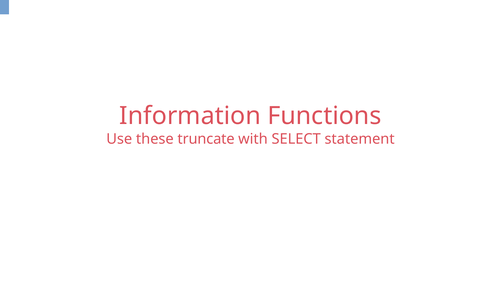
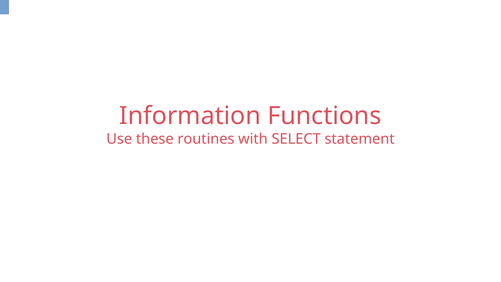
truncate: truncate -> routines (206, 139)
